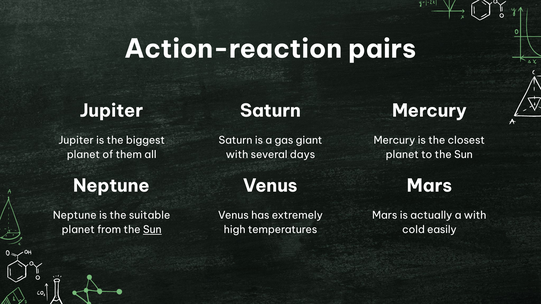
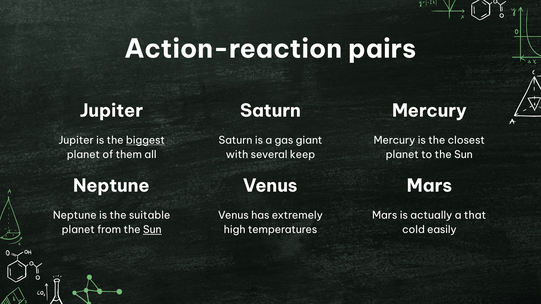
biggest underline: none -> present (145, 140)
days: days -> keep (303, 155)
a with: with -> that (475, 216)
